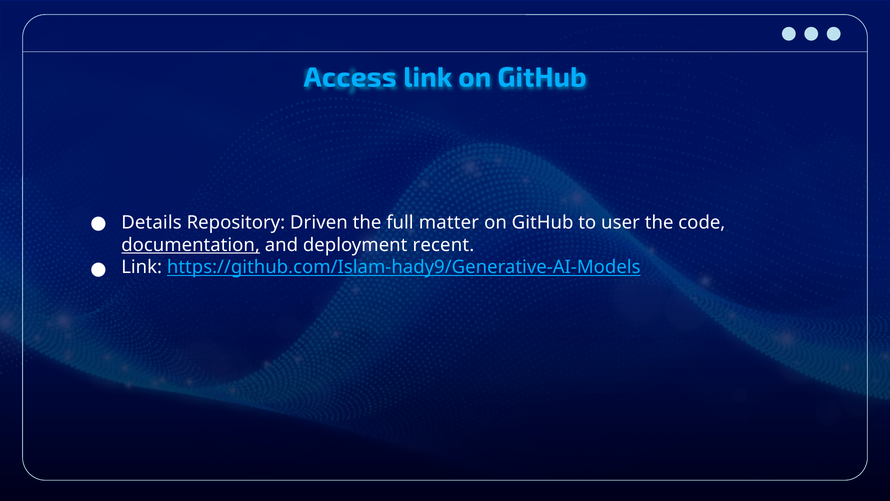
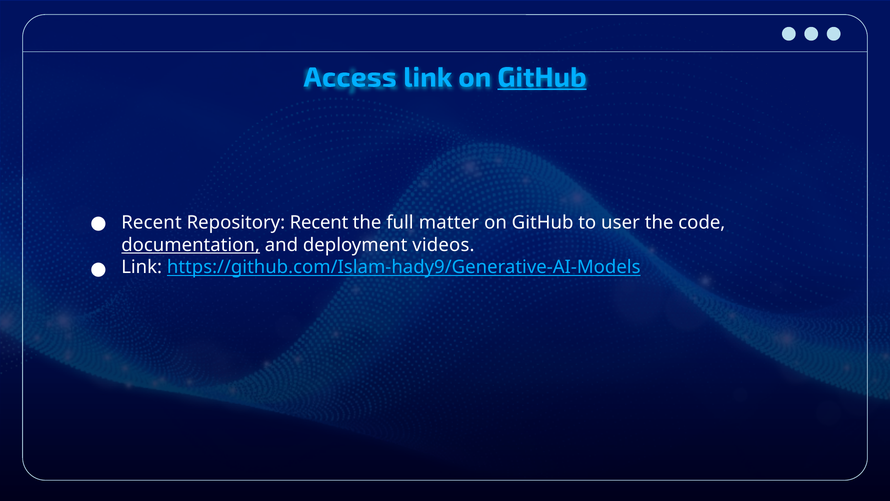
GitHub underline: none -> present (542, 77)
Details: Details -> Recent (151, 222)
Repository Driven: Driven -> Recent (319, 222)
recent: recent -> videos (443, 245)
